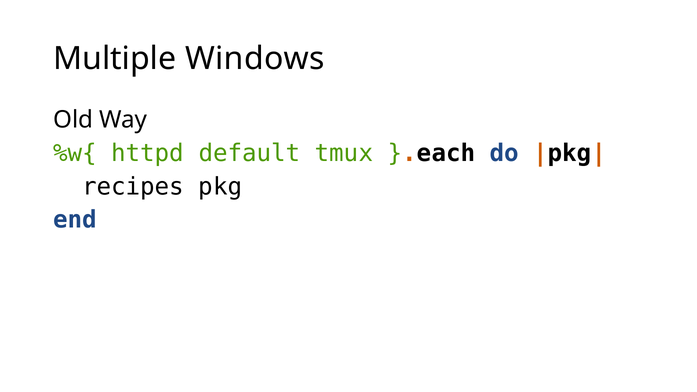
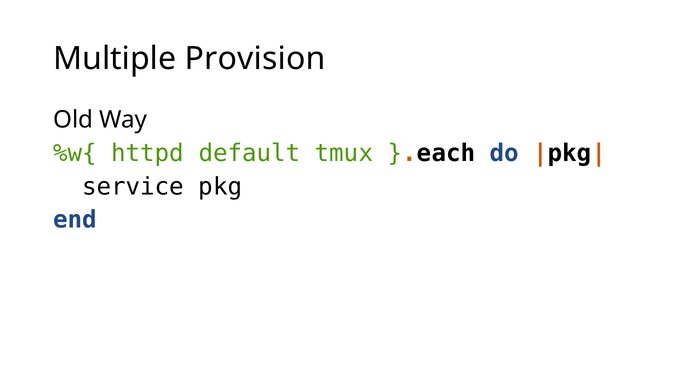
Windows: Windows -> Provision (255, 59)
recipes: recipes -> service (133, 187)
